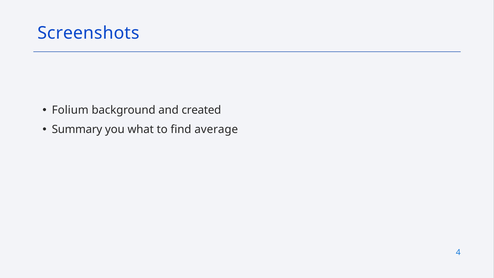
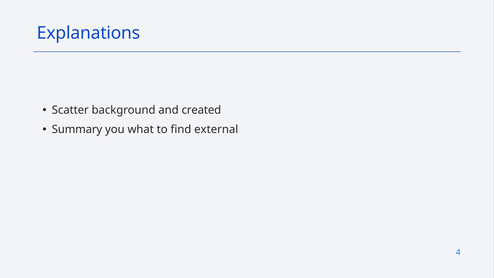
Screenshots: Screenshots -> Explanations (89, 33)
Folium: Folium -> Scatter (70, 110)
average: average -> external (216, 129)
